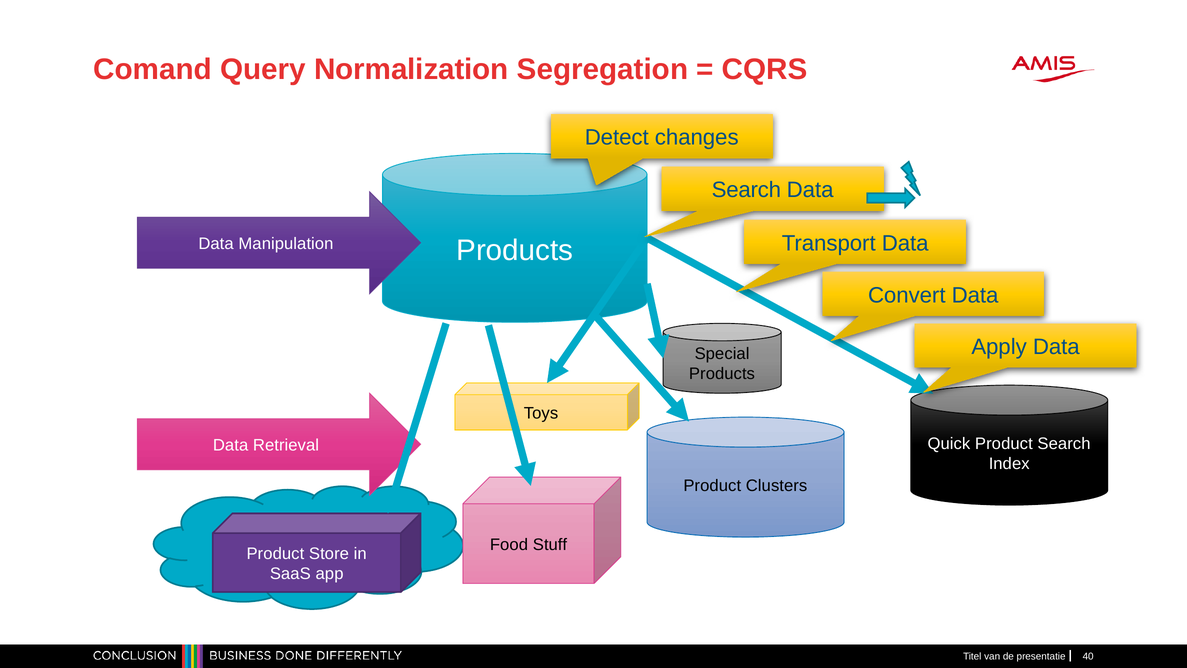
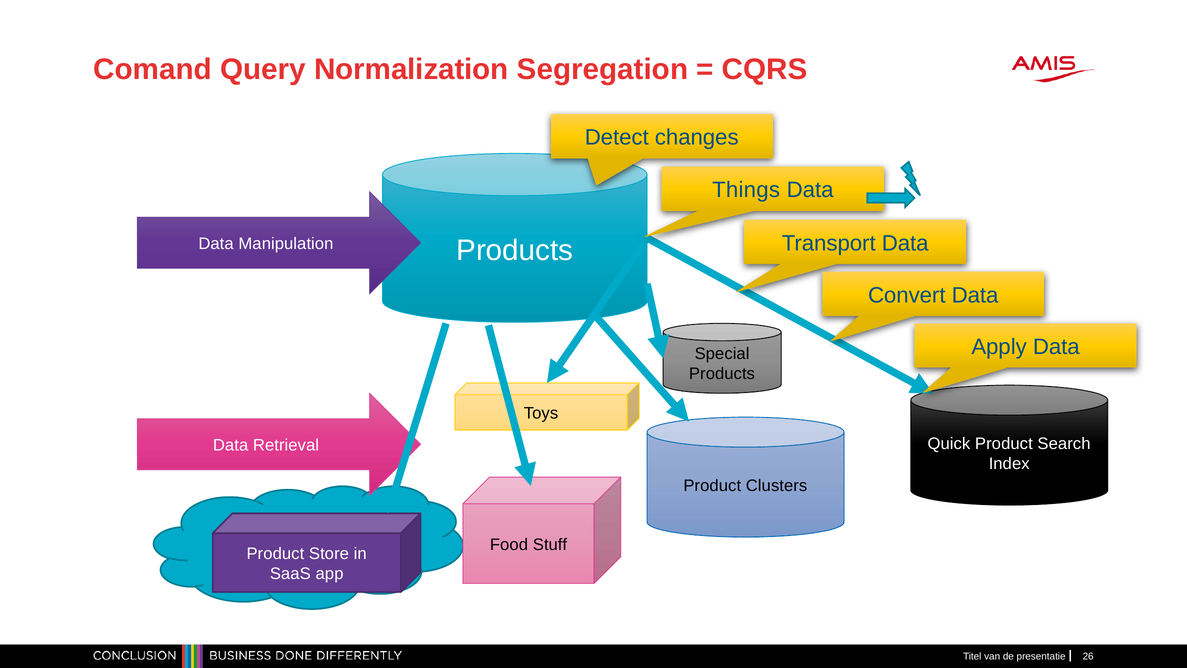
Search: Search -> Things (746, 190)
40: 40 -> 26 (1088, 656)
